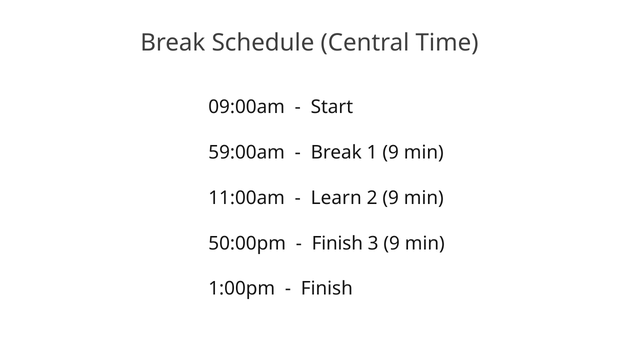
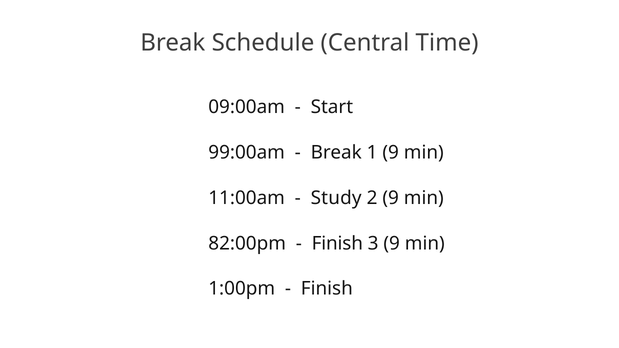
59:00am: 59:00am -> 99:00am (247, 153)
Learn: Learn -> Study (336, 198)
50:00pm: 50:00pm -> 82:00pm (247, 243)
